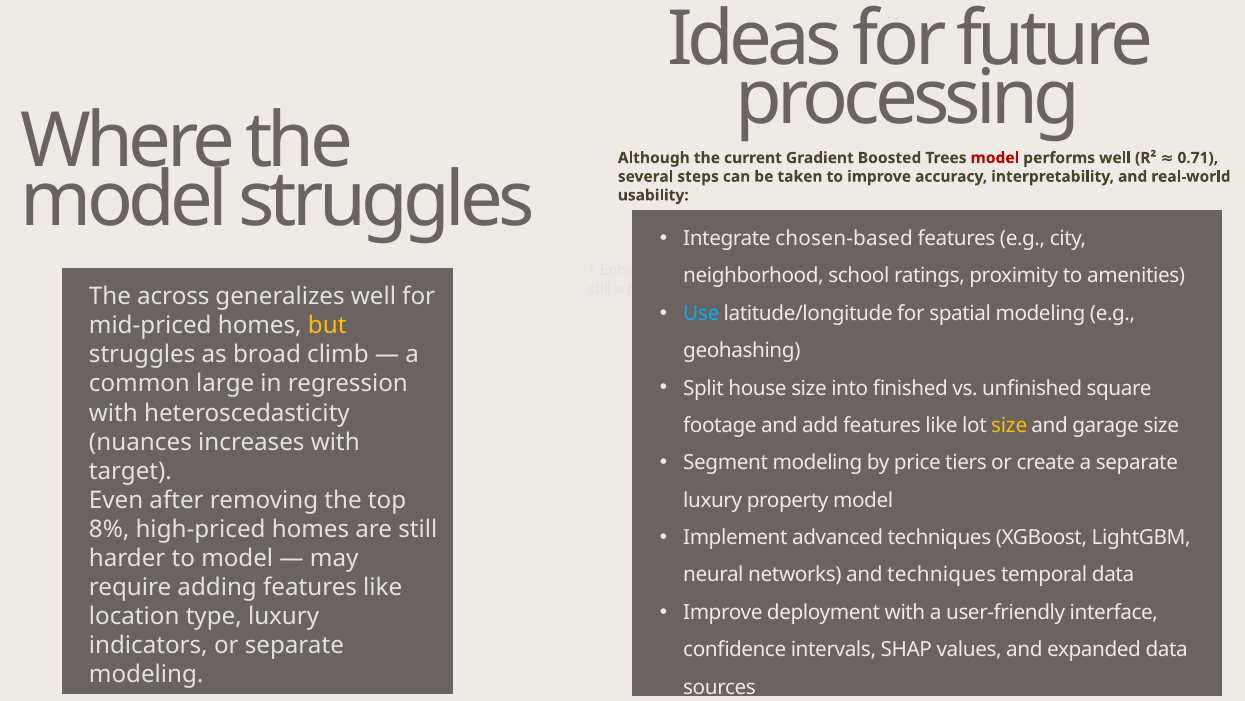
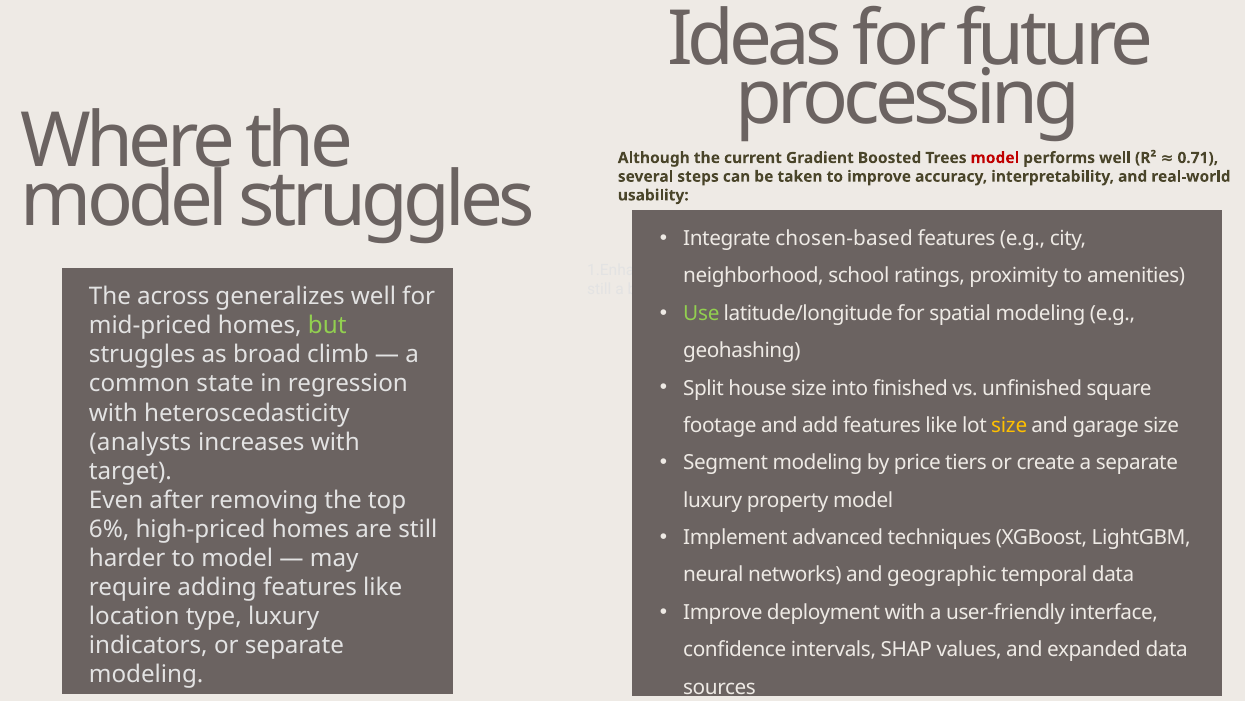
Use colour: light blue -> light green (701, 313)
but colour: yellow -> light green (327, 325)
large: large -> state (225, 384)
nuances: nuances -> analysts (140, 442)
8%: 8% -> 6% (109, 529)
and techniques: techniques -> geographic (942, 575)
